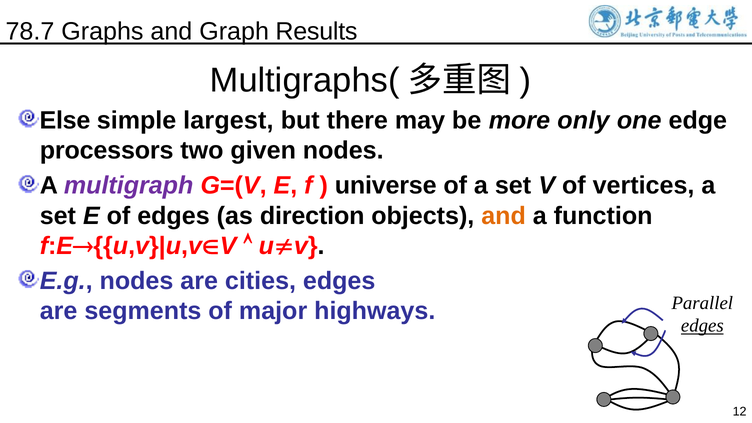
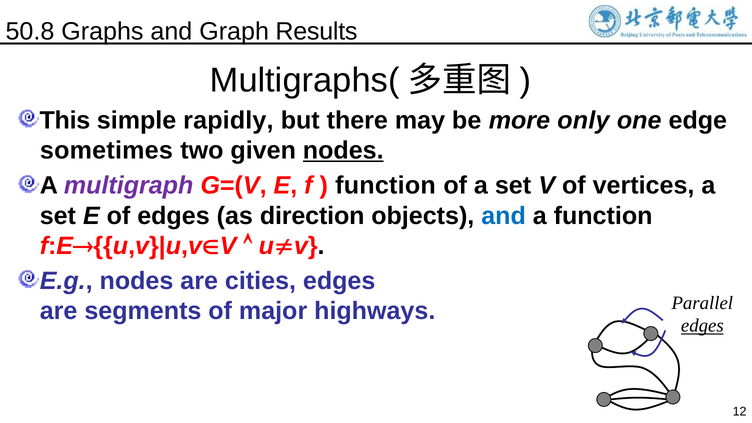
78.7: 78.7 -> 50.8 (30, 32)
Else: Else -> This (65, 121)
largest: largest -> rapidly (228, 121)
processors: processors -> sometimes (106, 151)
nodes underline: none -> present (343, 151)
universe: universe -> function (385, 186)
and colour: orange -> blue (504, 216)
